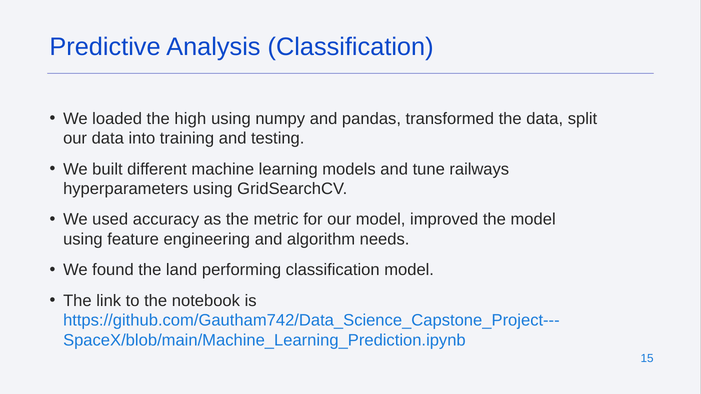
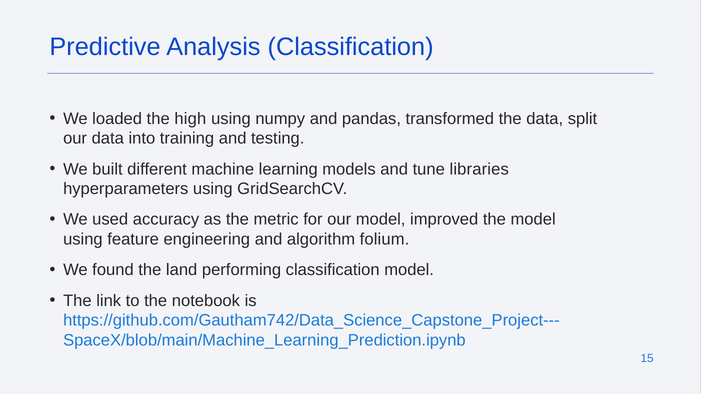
railways: railways -> libraries (479, 169)
needs: needs -> folium (384, 240)
